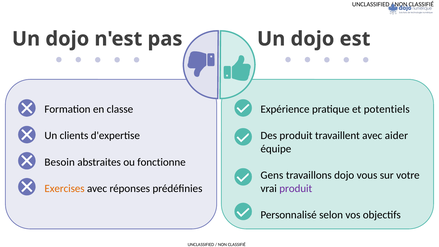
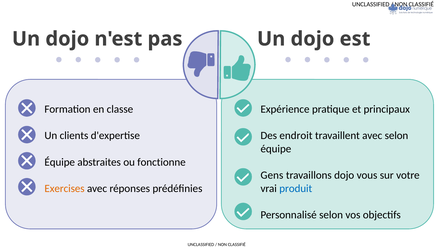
potentiels: potentiels -> principaux (387, 109)
Des produit: produit -> endroit (296, 136)
avec aider: aider -> selon (396, 136)
Besoin: Besoin -> Équipe (60, 162)
produit colour: purple -> blue (296, 188)
